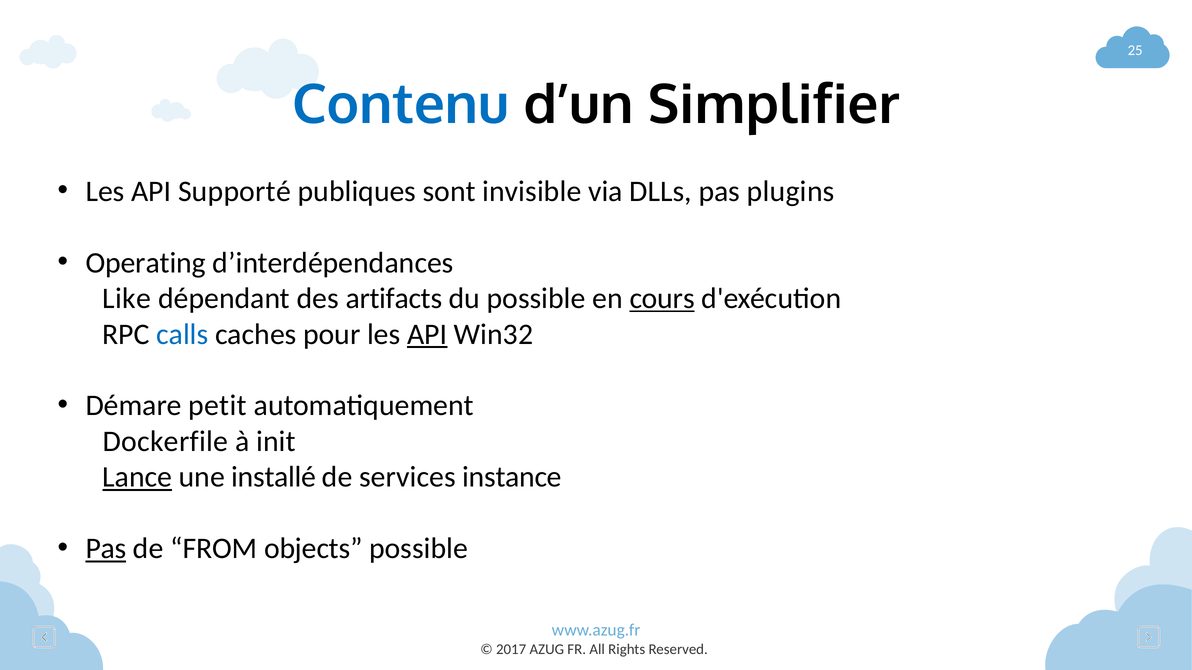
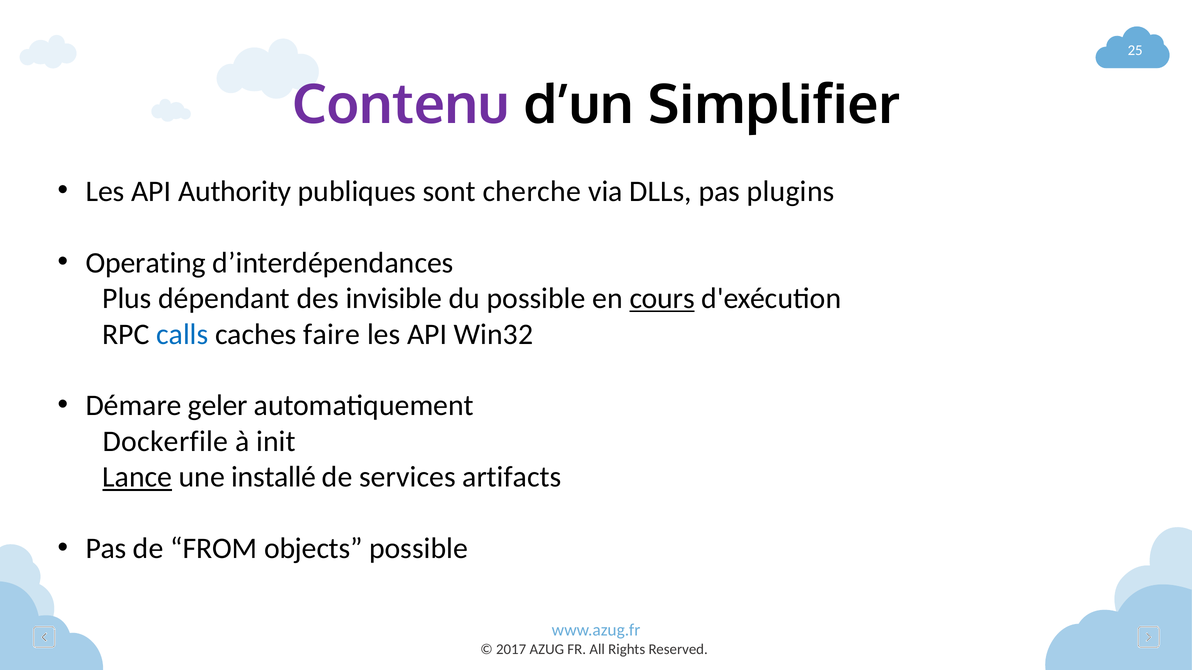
Contenu colour: blue -> purple (401, 105)
Supporté: Supporté -> Authority (235, 191)
invisible: invisible -> cherche (532, 191)
Like: Like -> Plus (127, 299)
artifacts: artifacts -> invisible (394, 299)
pour: pour -> faire (332, 334)
API underline: present -> none (427, 334)
petit: petit -> geler (218, 406)
instance: instance -> artifacts (512, 477)
Pas underline: present -> none (106, 549)
